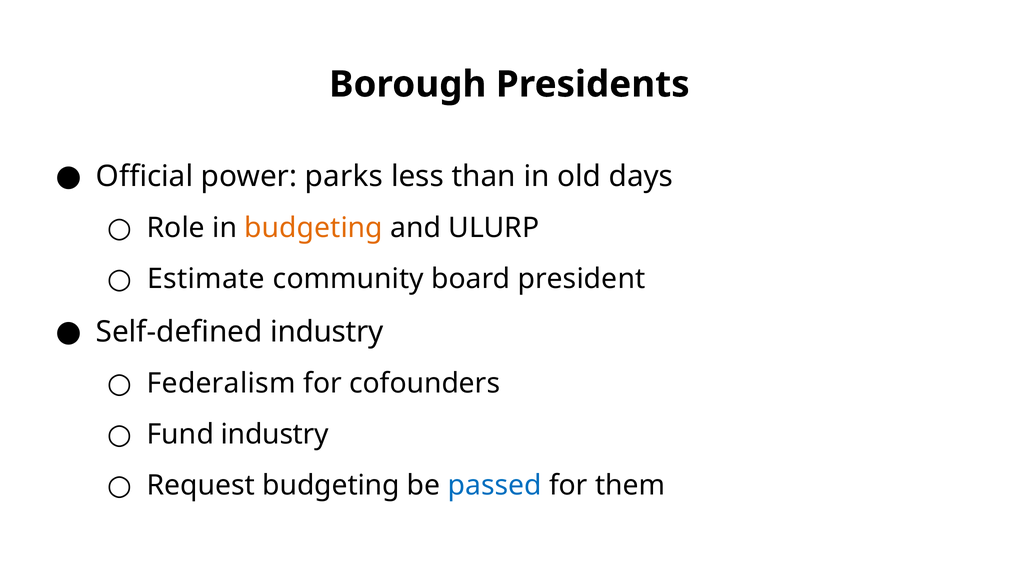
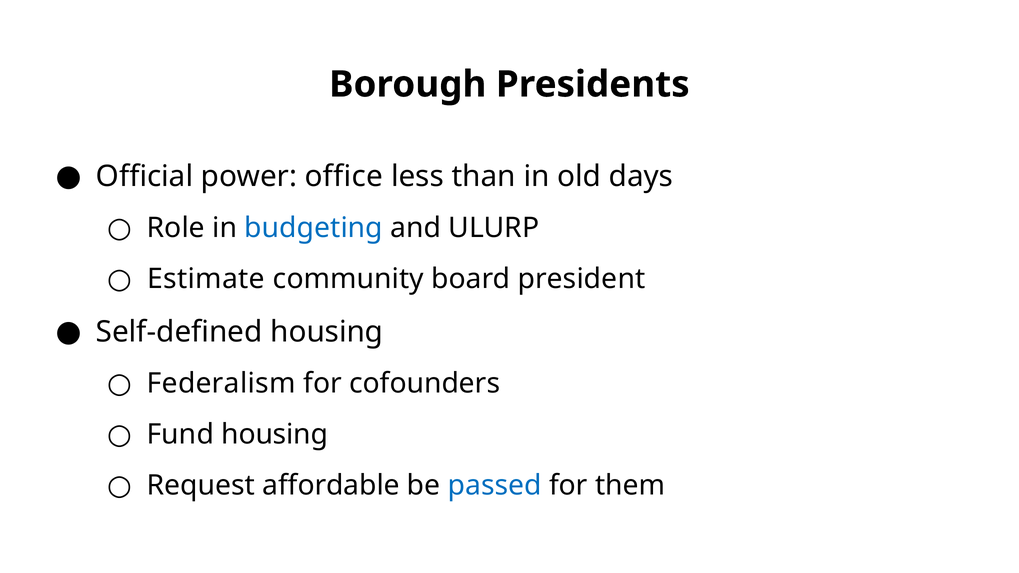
parks: parks -> office (344, 176)
budgeting colour: orange -> blue (314, 228)
Self-defined industry: industry -> housing (327, 332)
Fund industry: industry -> housing (275, 435)
Request budgeting: budgeting -> affordable (331, 486)
